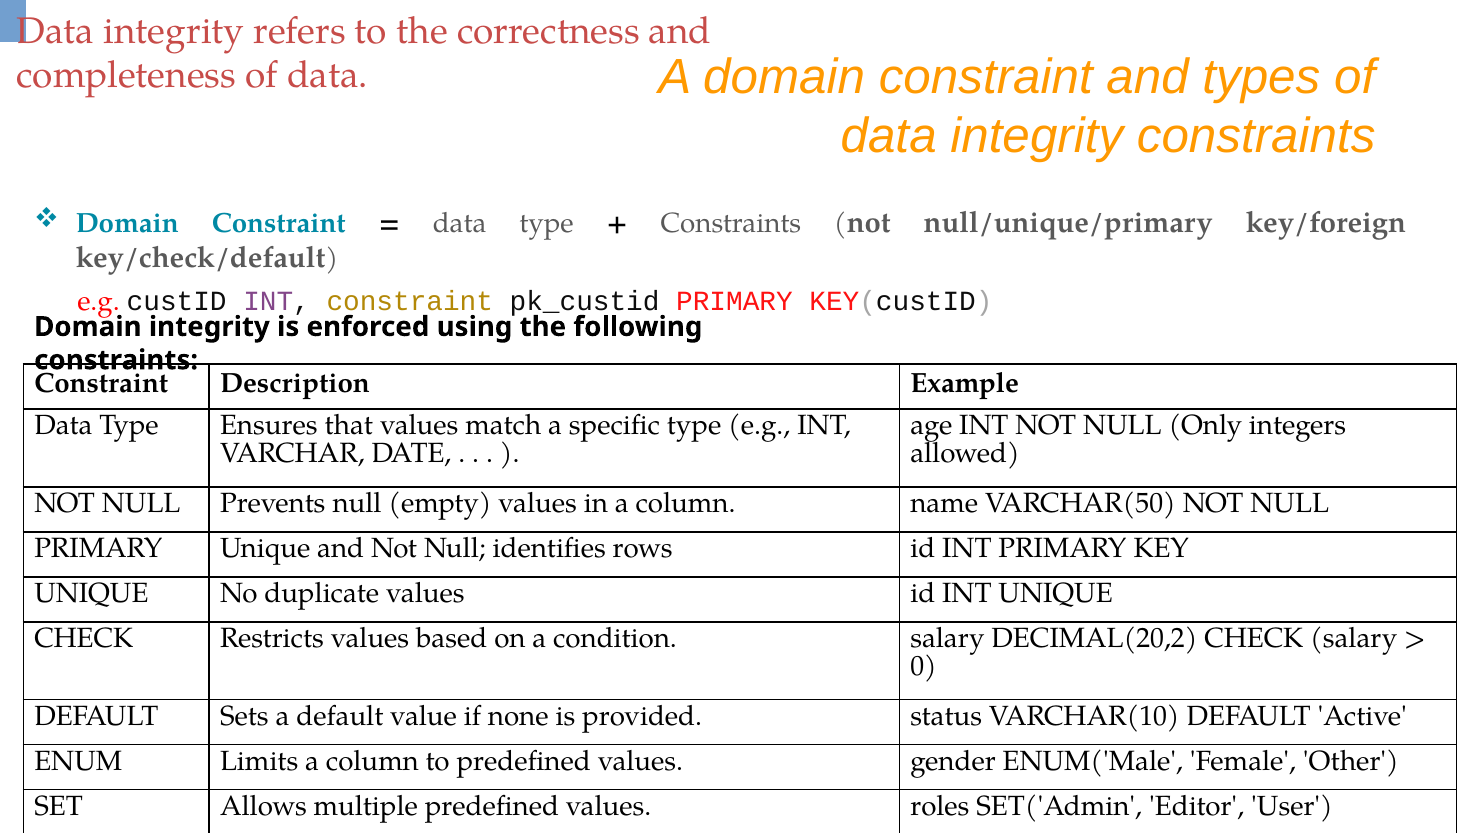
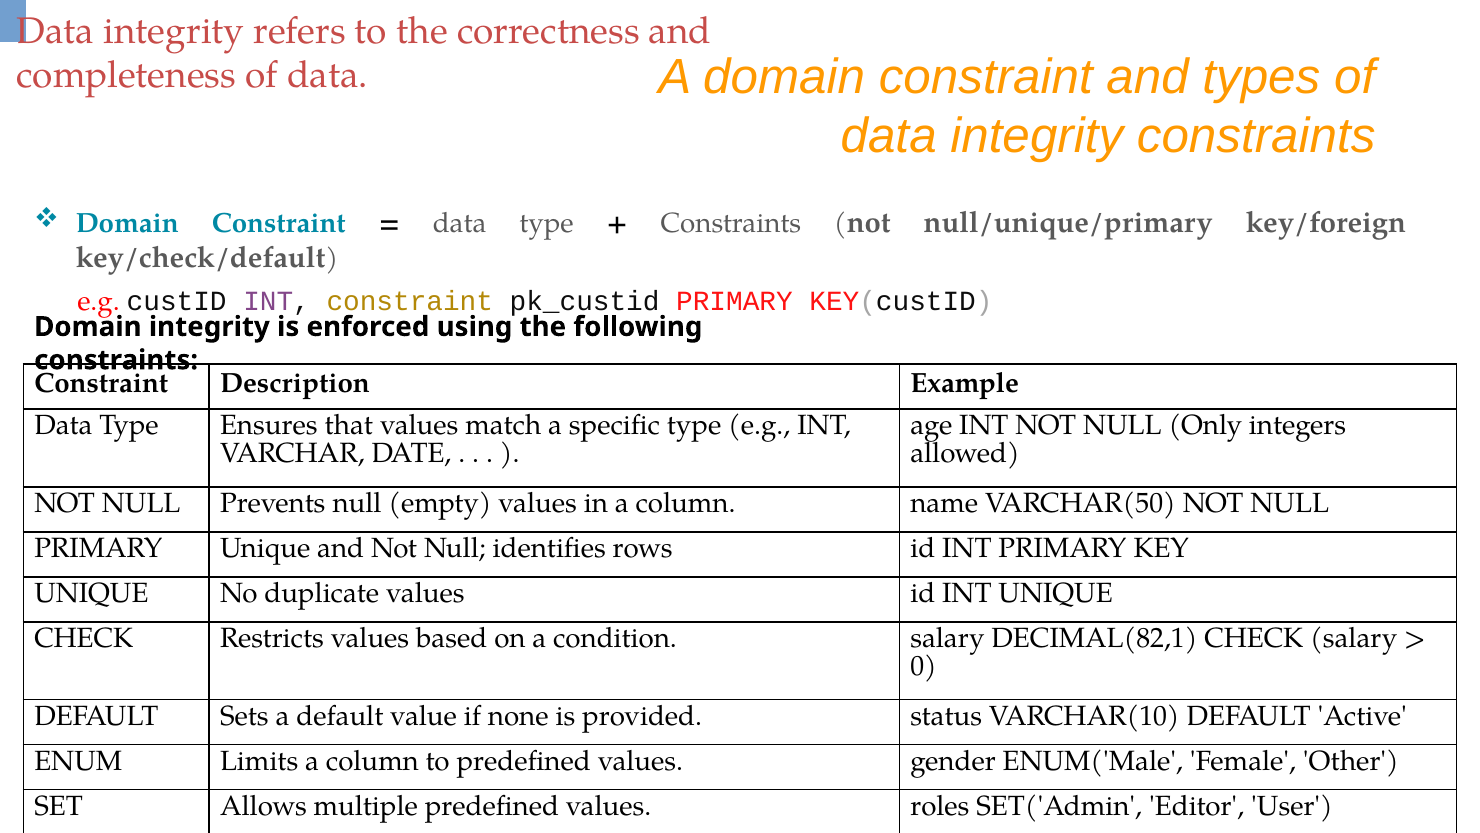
DECIMAL(20,2: DECIMAL(20,2 -> DECIMAL(82,1 (1094, 638)
